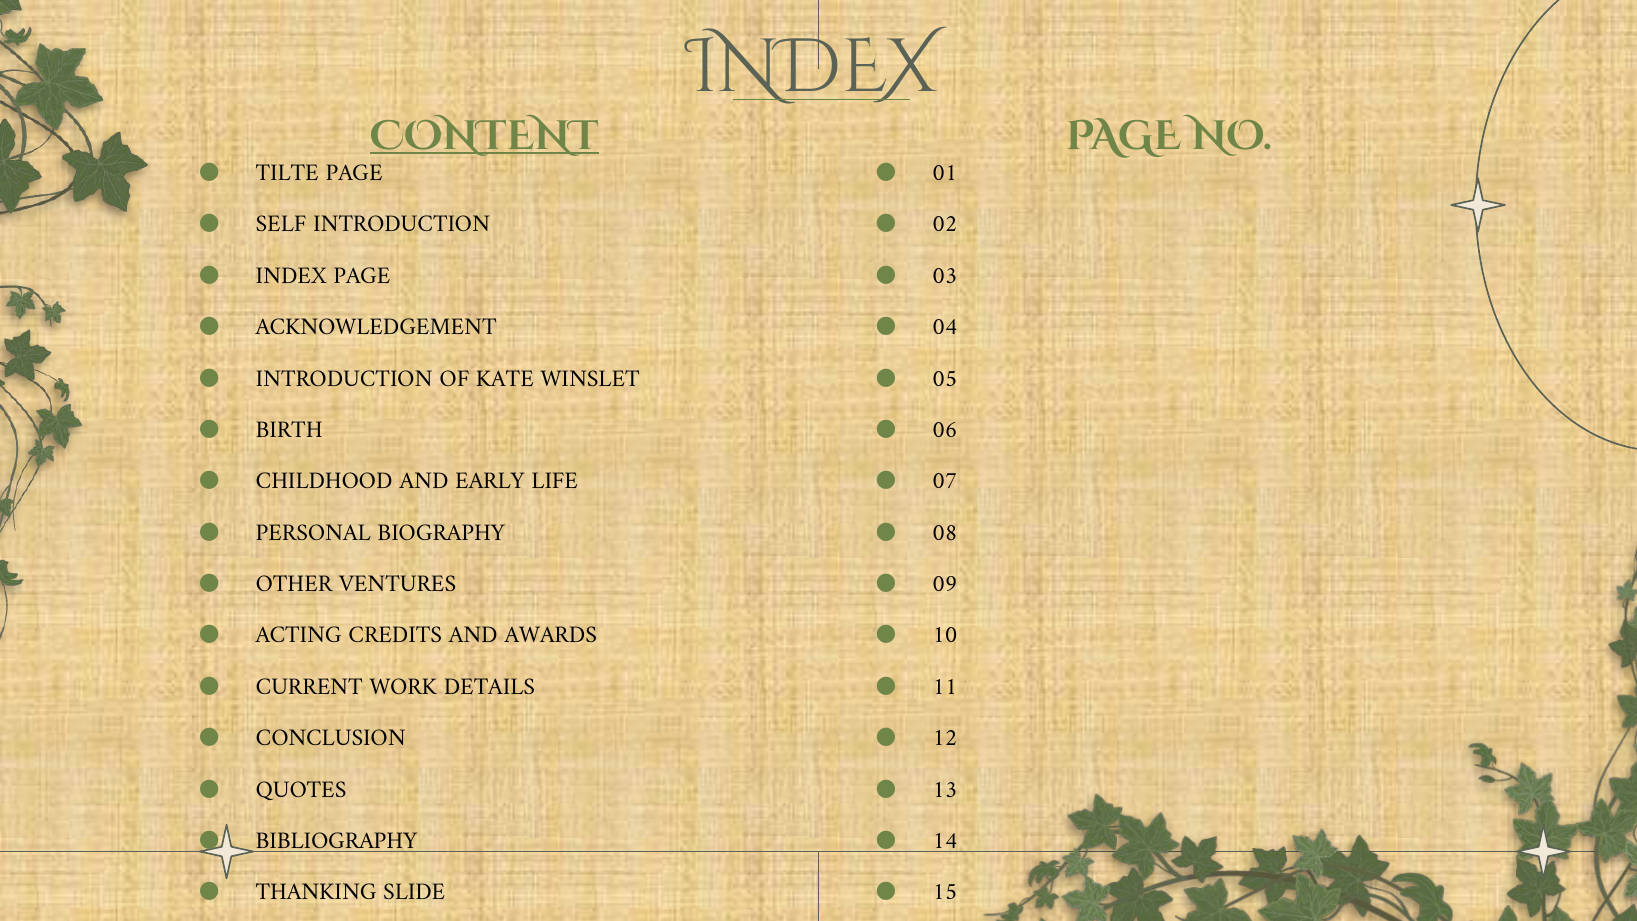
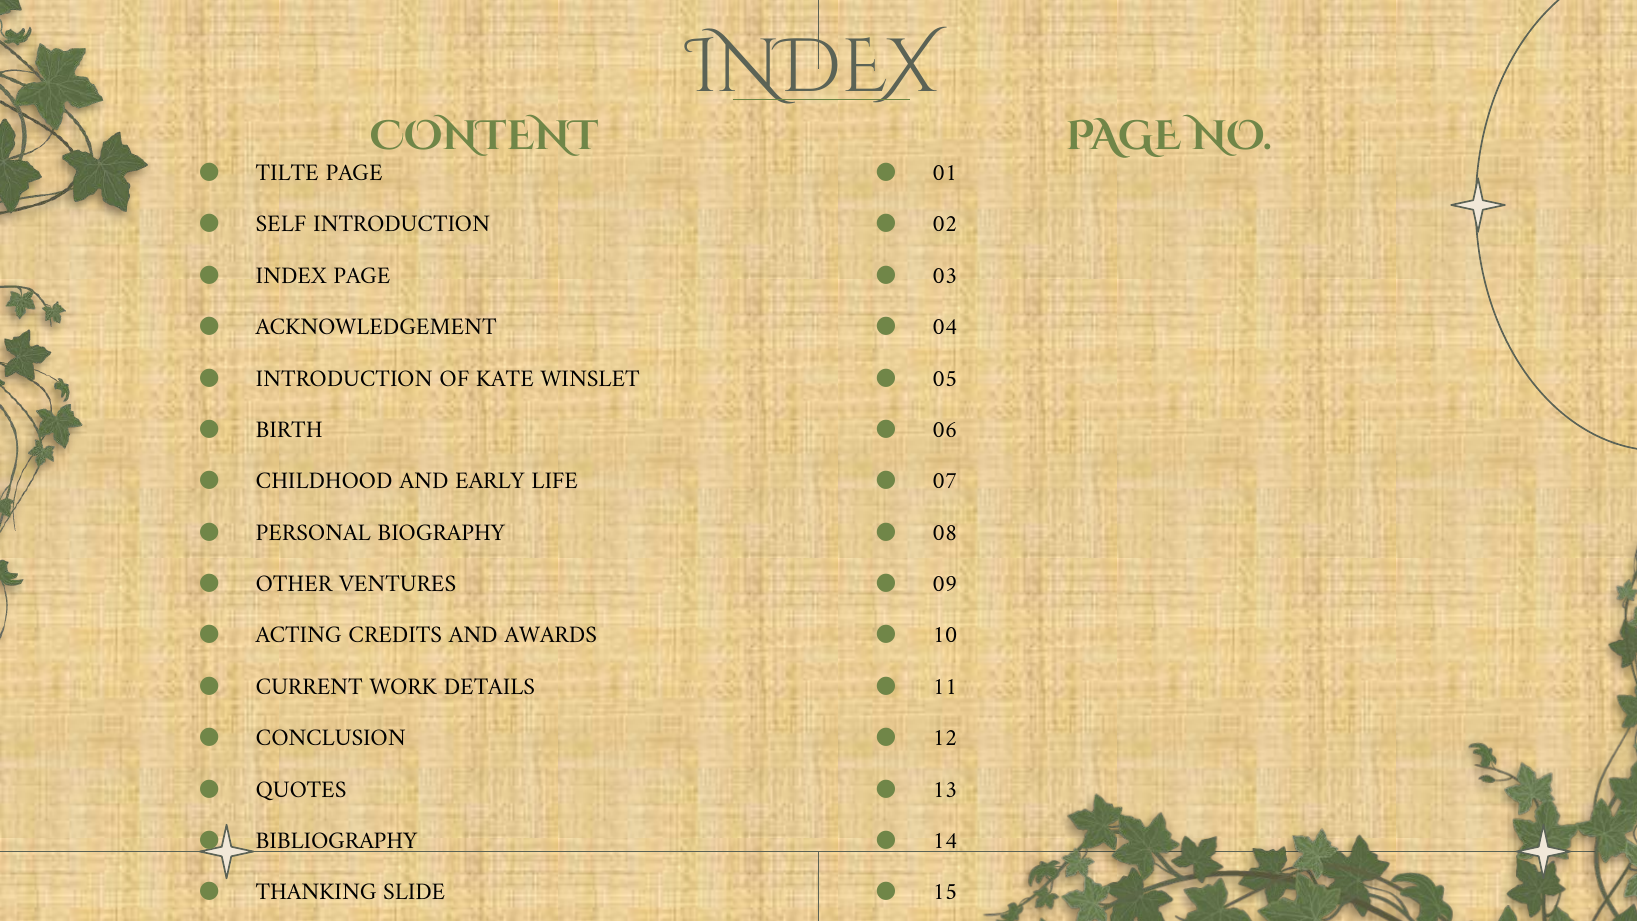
CONTENT underline: present -> none (484, 136)
